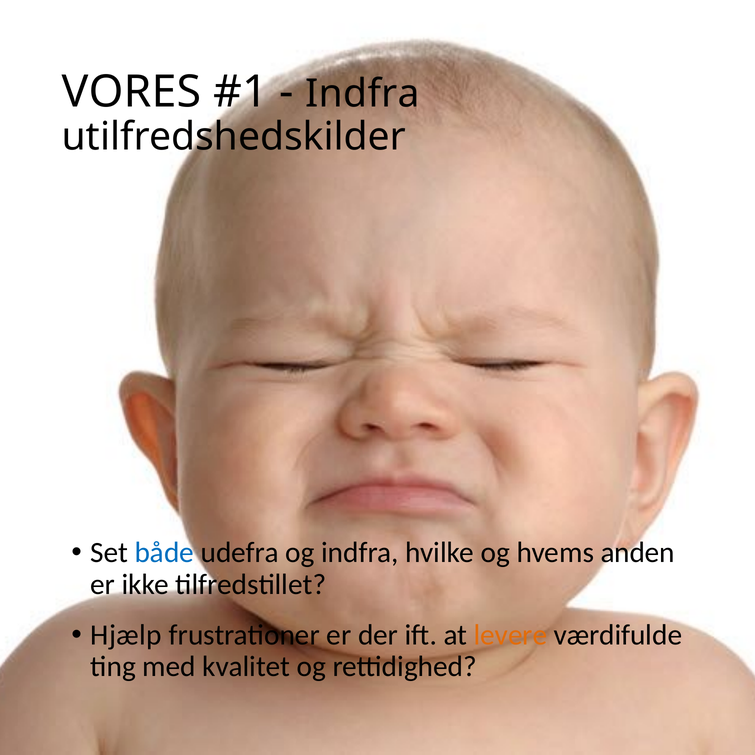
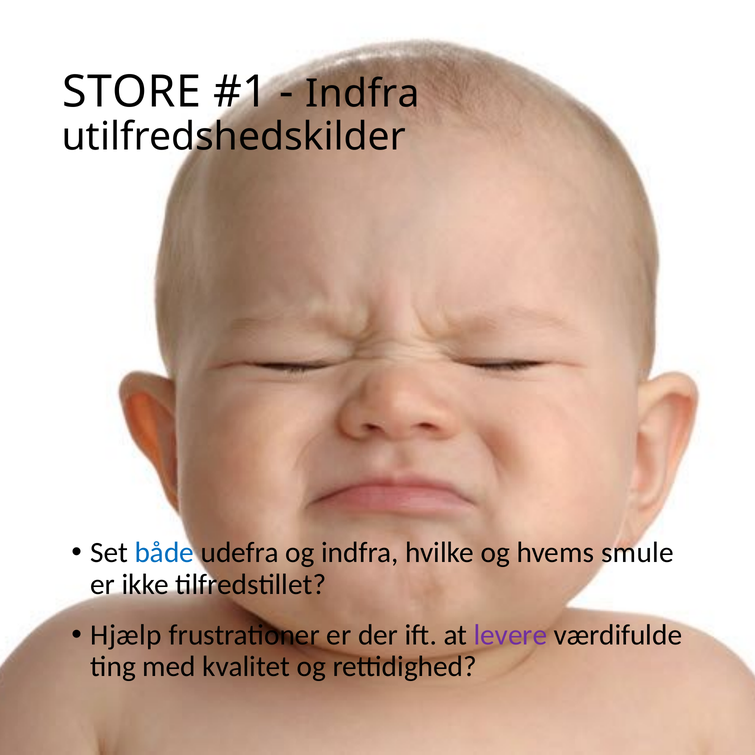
VORES: VORES -> STORE (132, 92)
anden: anden -> smule (637, 553)
levere colour: orange -> purple (510, 635)
